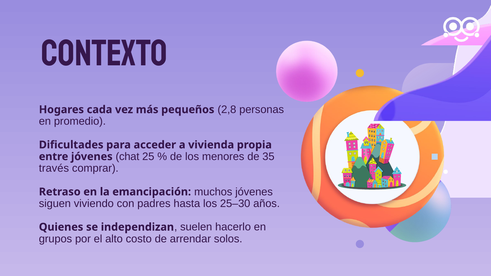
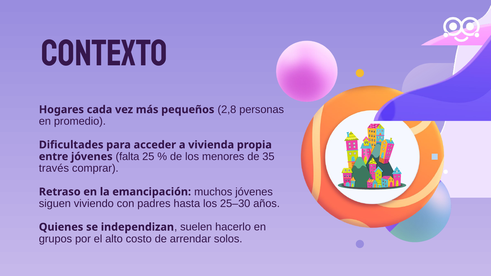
chat: chat -> falta (127, 157)
